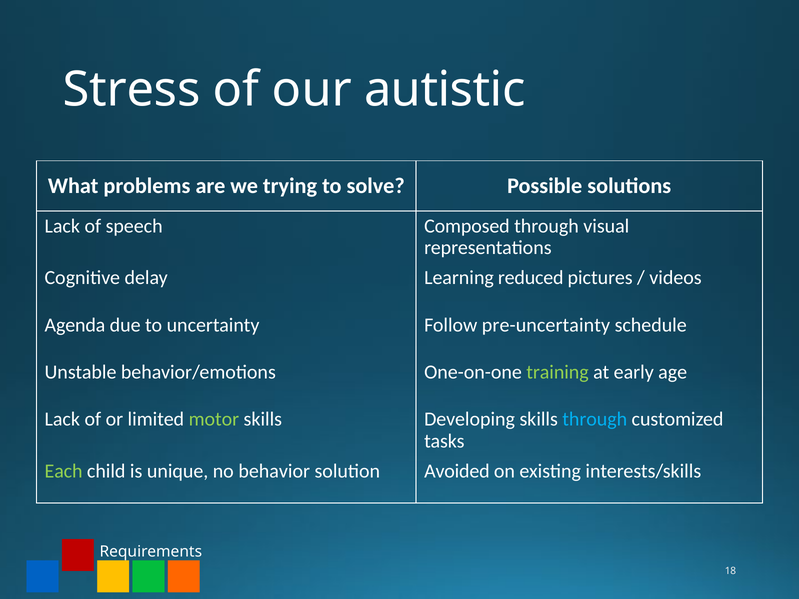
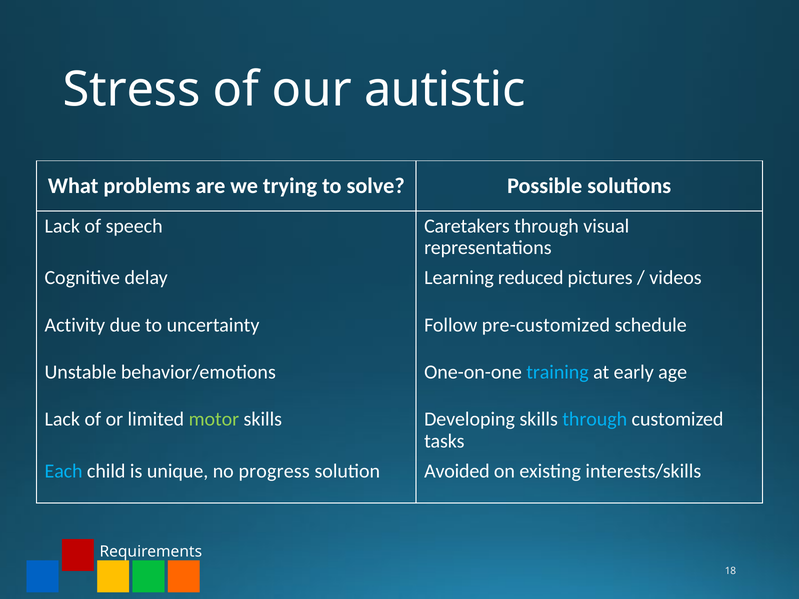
Composed: Composed -> Caretakers (467, 226)
Agenda: Agenda -> Activity (75, 325)
pre-uncertainty: pre-uncertainty -> pre-customized (546, 325)
training colour: light green -> light blue (557, 372)
Each colour: light green -> light blue (64, 471)
behavior: behavior -> progress (274, 471)
